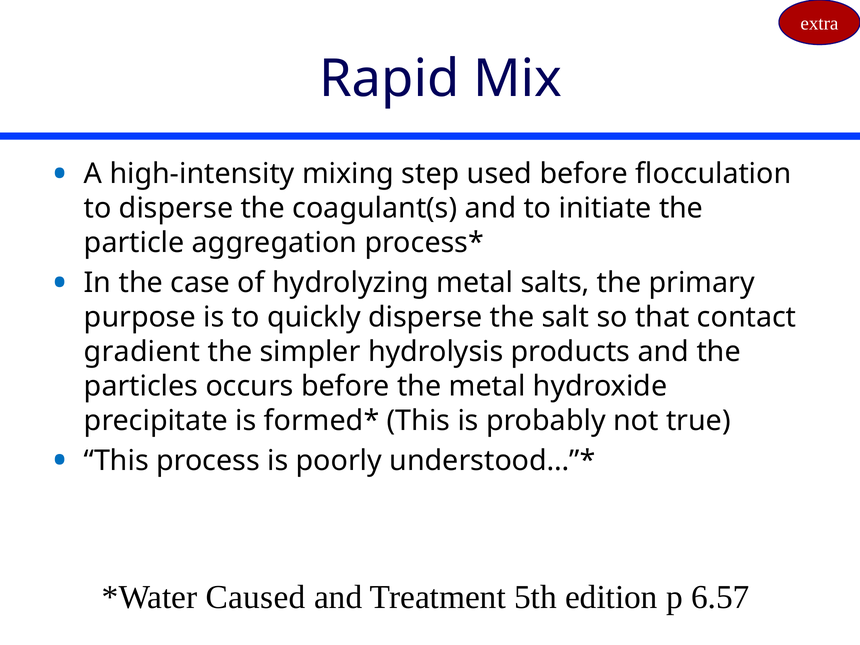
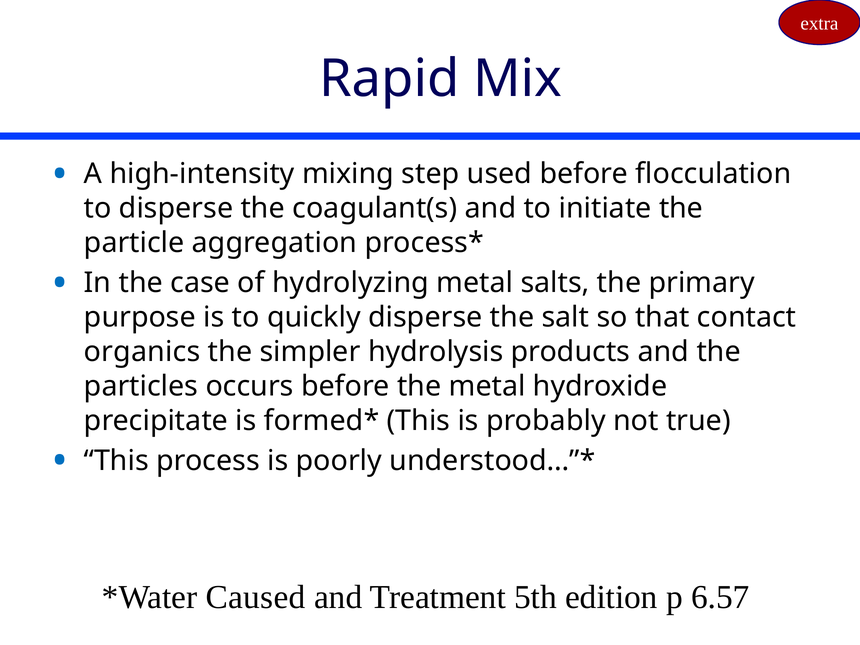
gradient: gradient -> organics (142, 352)
